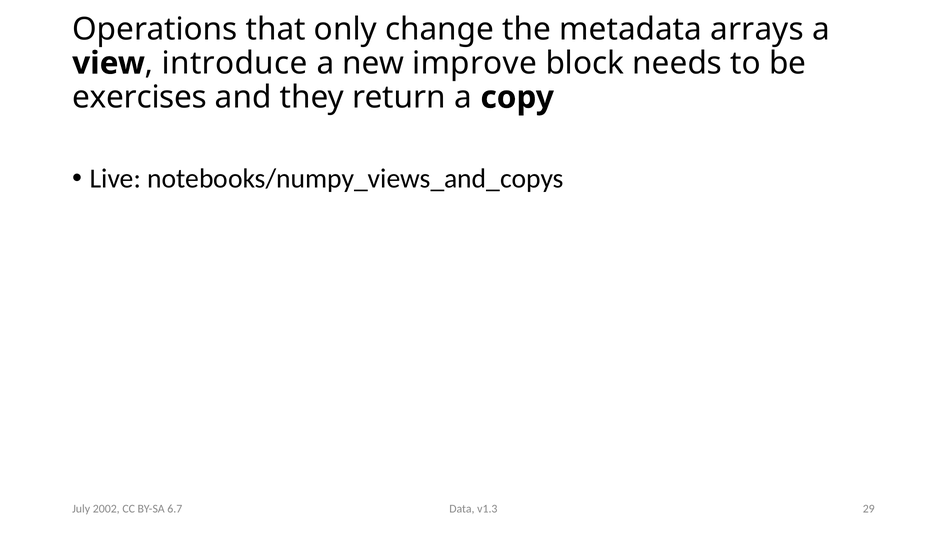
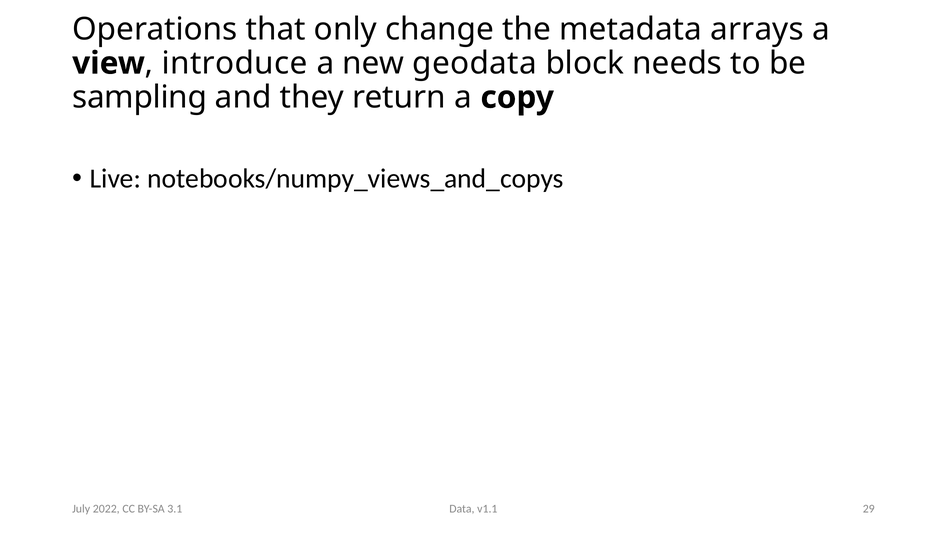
improve: improve -> geodata (475, 63)
exercises: exercises -> sampling (140, 97)
v1.3: v1.3 -> v1.1 (487, 509)
2002: 2002 -> 2022 (106, 509)
6.7: 6.7 -> 3.1 (175, 509)
